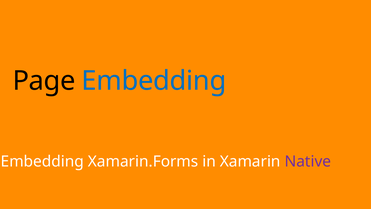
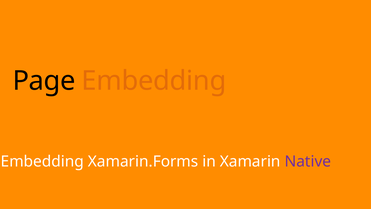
Embedding colour: blue -> orange (154, 81)
